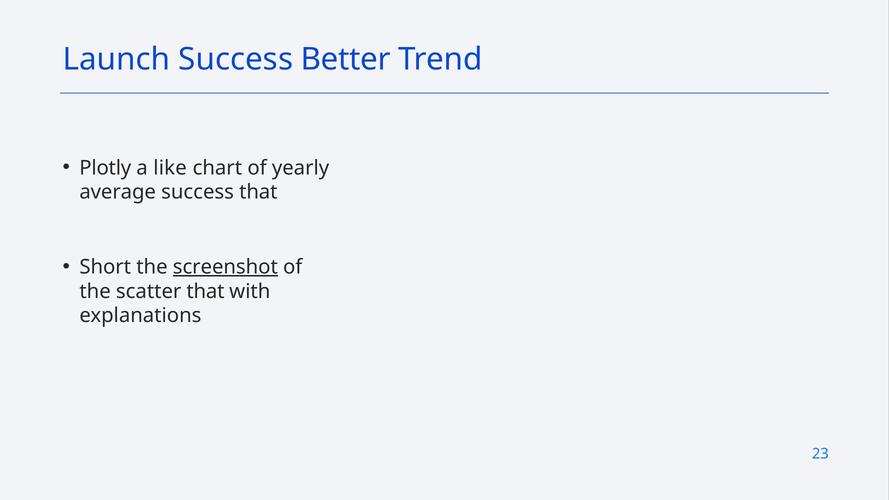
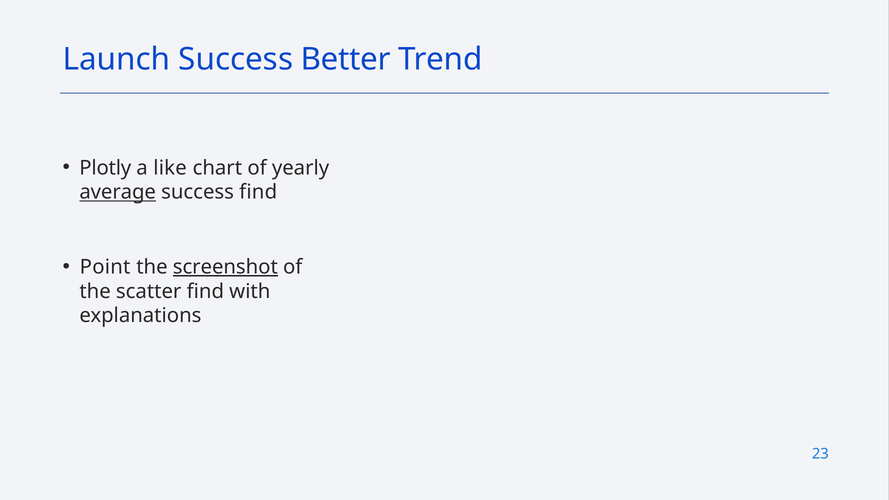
average underline: none -> present (118, 192)
success that: that -> find (258, 192)
Short: Short -> Point (105, 267)
scatter that: that -> find (205, 291)
